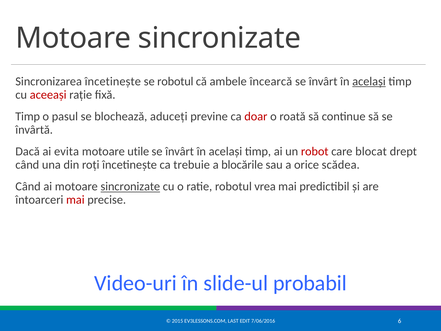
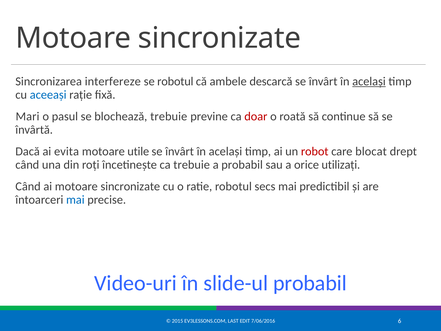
Sincronizarea încetinește: încetinește -> interfereze (113, 81)
încearcă: încearcă -> descarcă (271, 81)
aceeași colour: red -> blue (48, 95)
Timp: Timp -> Mari (28, 116)
blochează aduceți: aduceți -> trebuie (169, 116)
a blocările: blocările -> probabil (242, 165)
scădea: scădea -> utilizați (341, 165)
sincronizate underline: present -> none (130, 186)
vrea: vrea -> secs (265, 186)
mai colour: red -> blue (75, 200)
